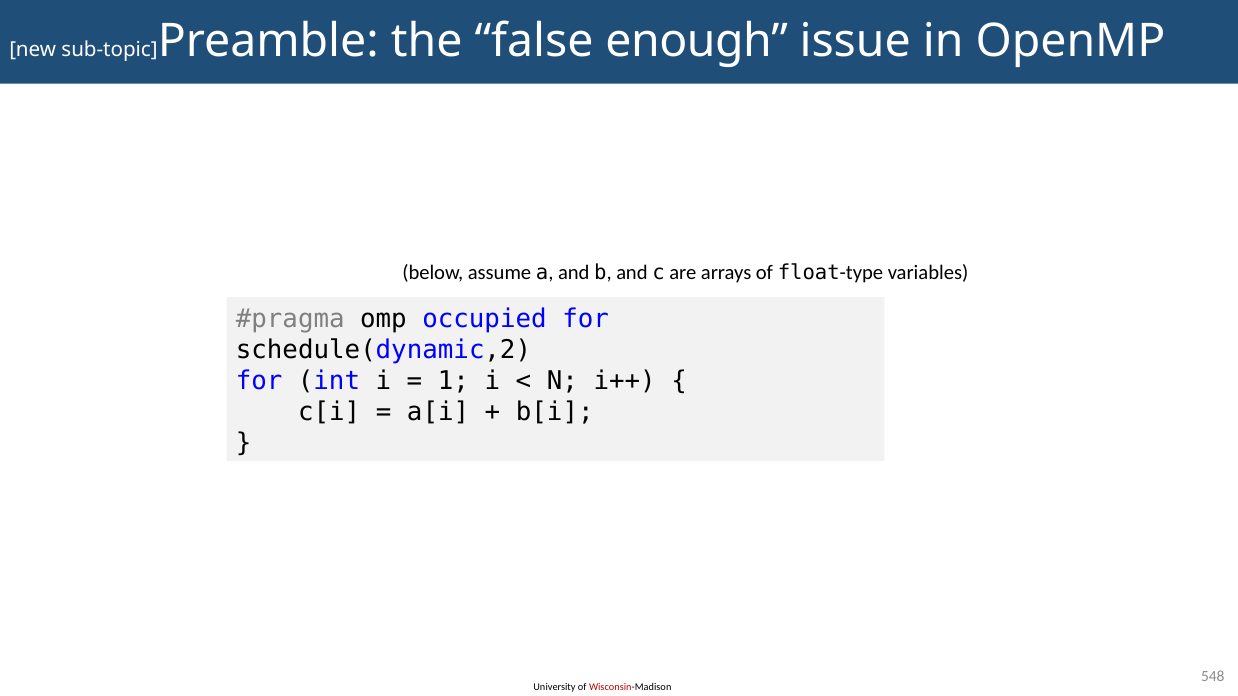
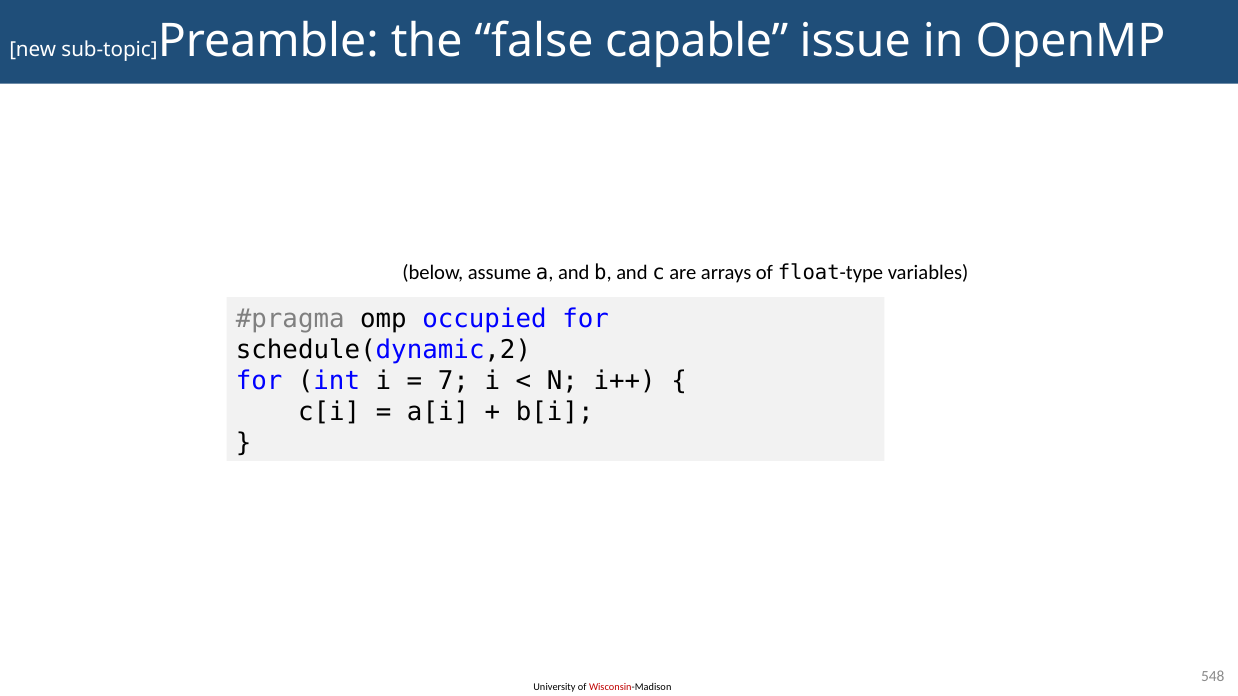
enough: enough -> capable (697, 41)
1: 1 -> 7 (453, 381)
